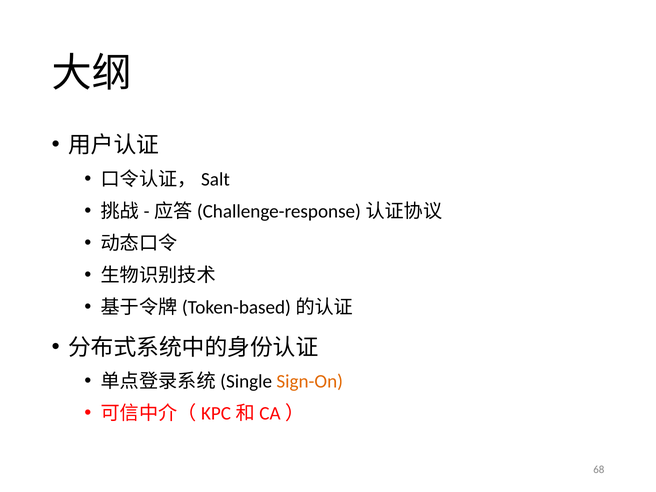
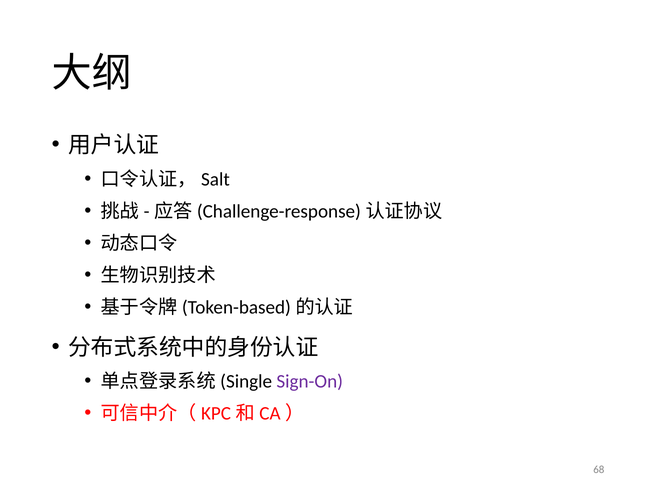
Sign-On colour: orange -> purple (310, 382)
